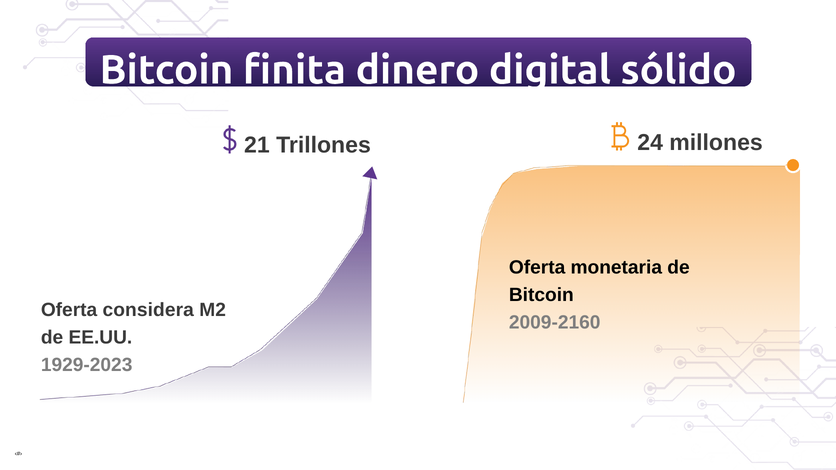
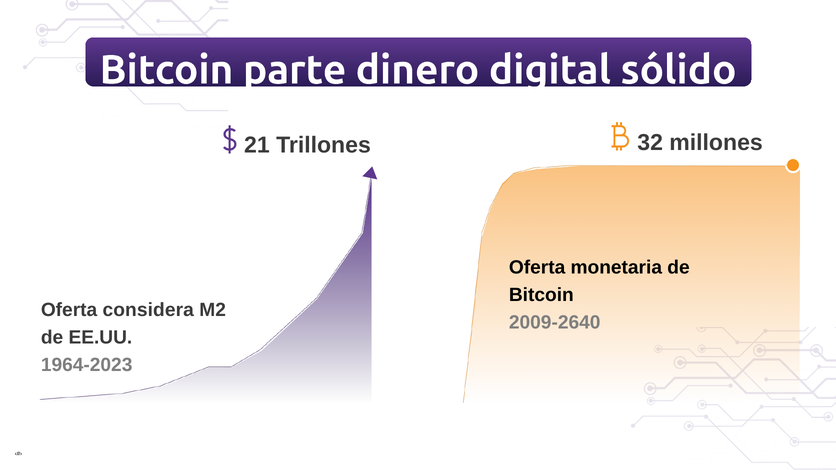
finita: finita -> parte (295, 70)
24: 24 -> 32 (650, 143)
2009-2160: 2009-2160 -> 2009-2640 (555, 323)
1929-2023: 1929-2023 -> 1964-2023 (87, 365)
